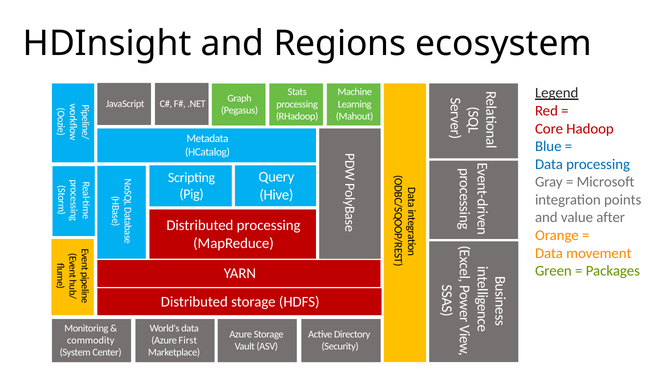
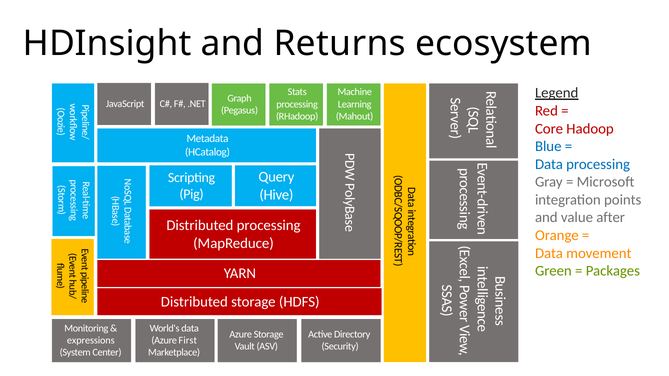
Regions: Regions -> Returns (340, 44)
commodity: commodity -> expressions (91, 341)
